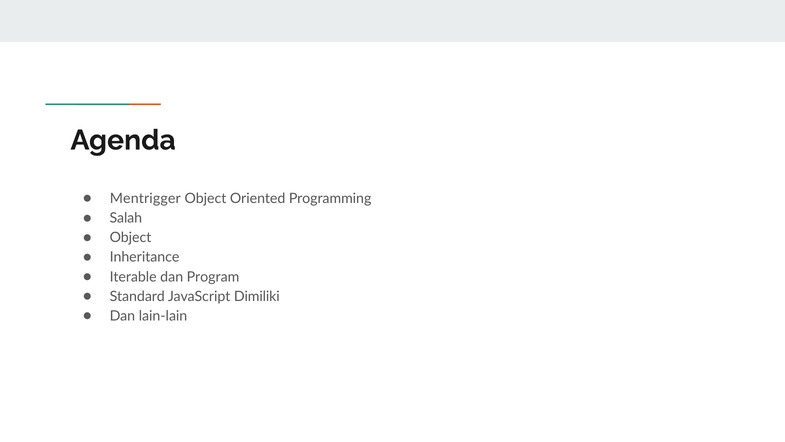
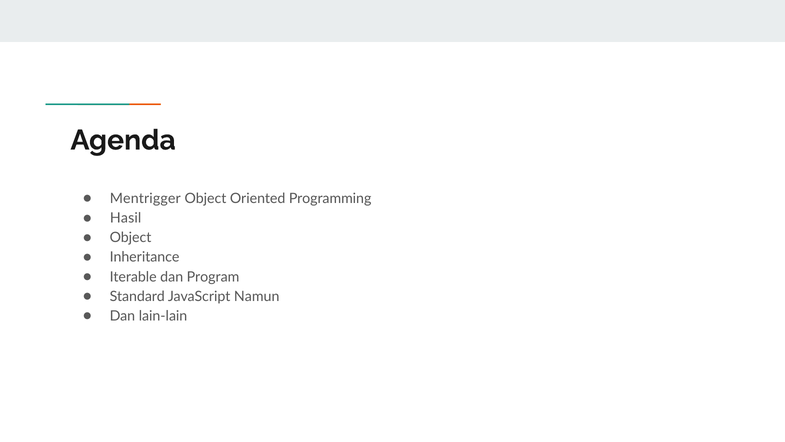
Salah: Salah -> Hasil (126, 218)
Dimiliki: Dimiliki -> Namun (257, 296)
